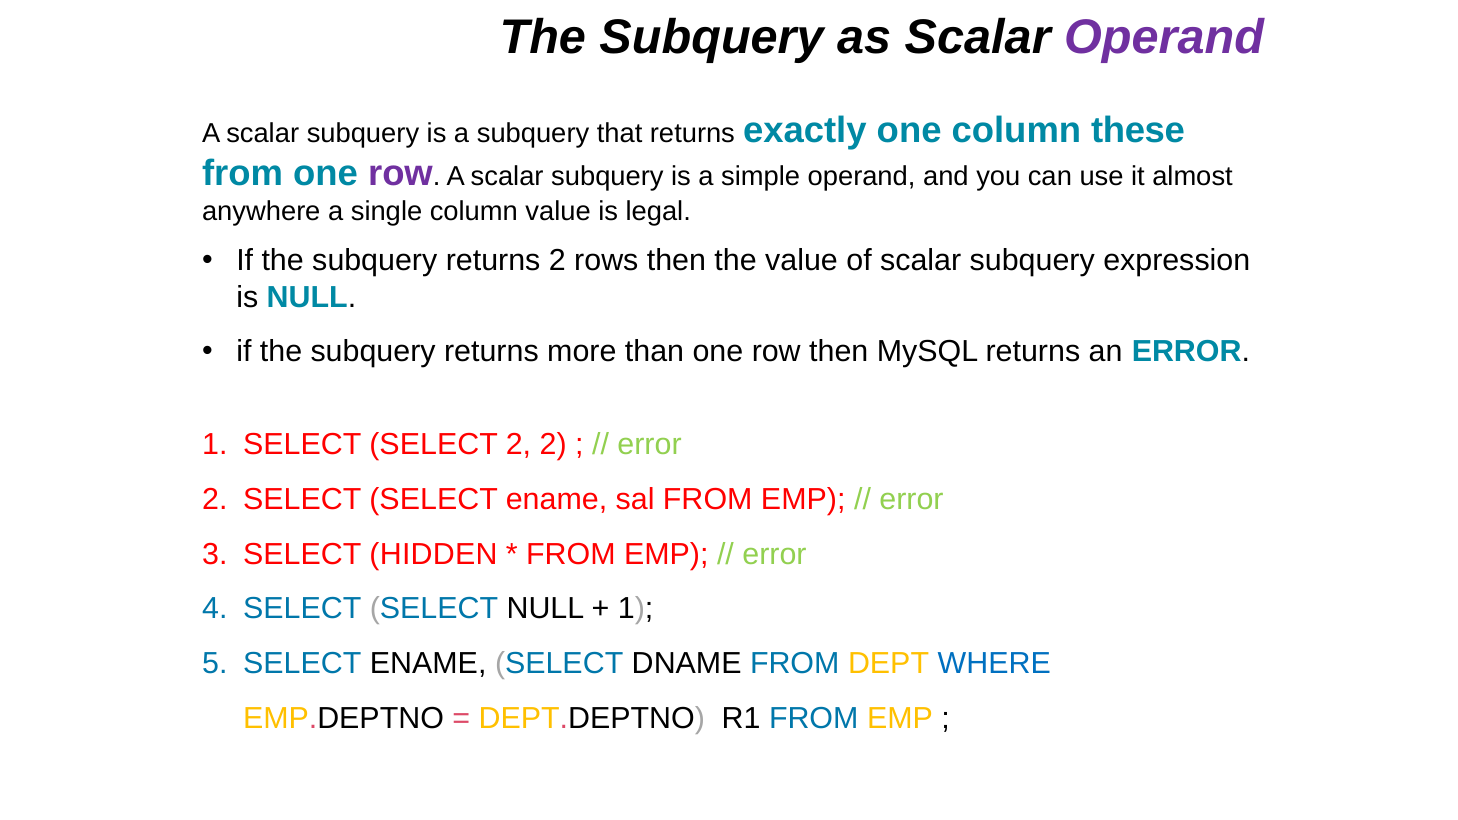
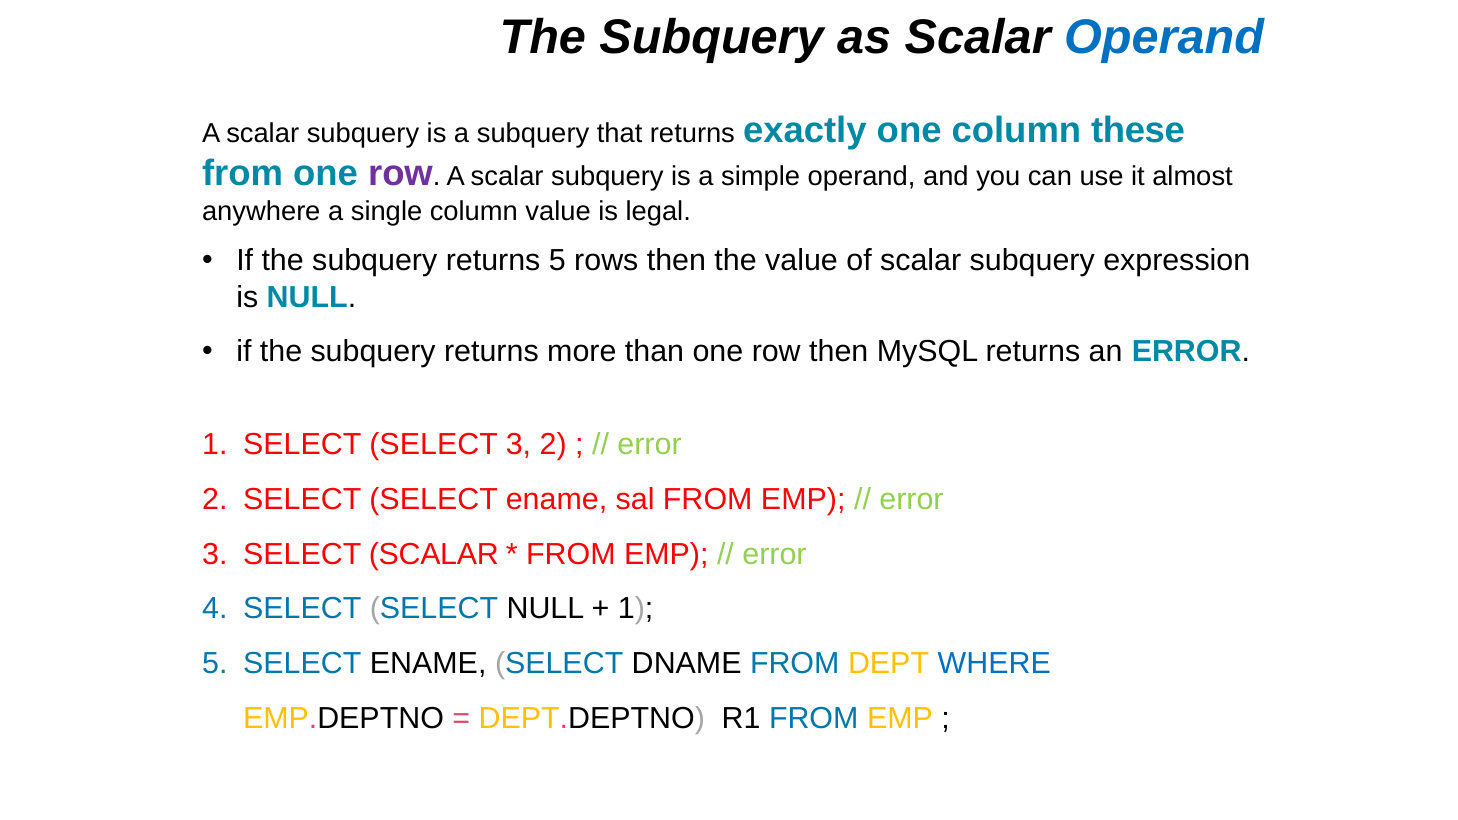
Operand colour: purple -> blue (1164, 38)
returns 2: 2 -> 5 (557, 261)
SELECT 2: 2 -> 3 (518, 445)
SELECT HIDDEN: HIDDEN -> SCALAR (434, 554)
